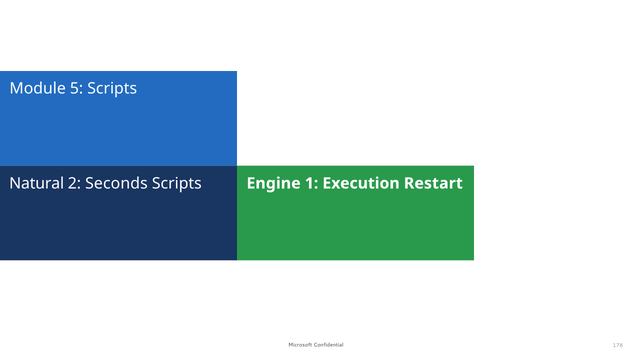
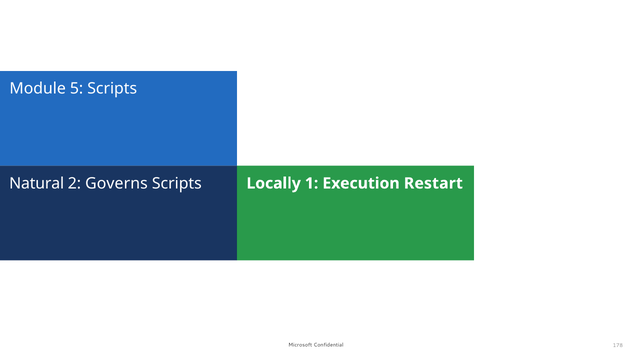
Seconds: Seconds -> Governs (116, 184)
Engine: Engine -> Locally (274, 184)
